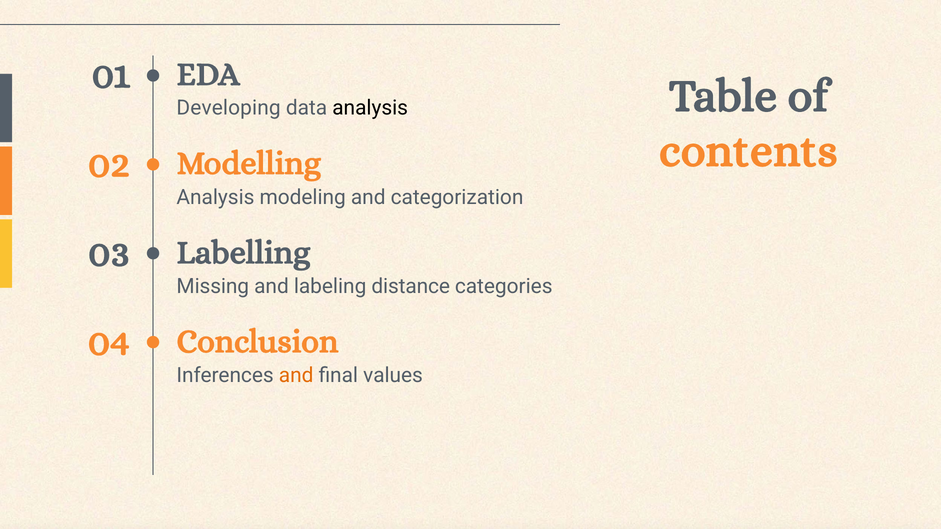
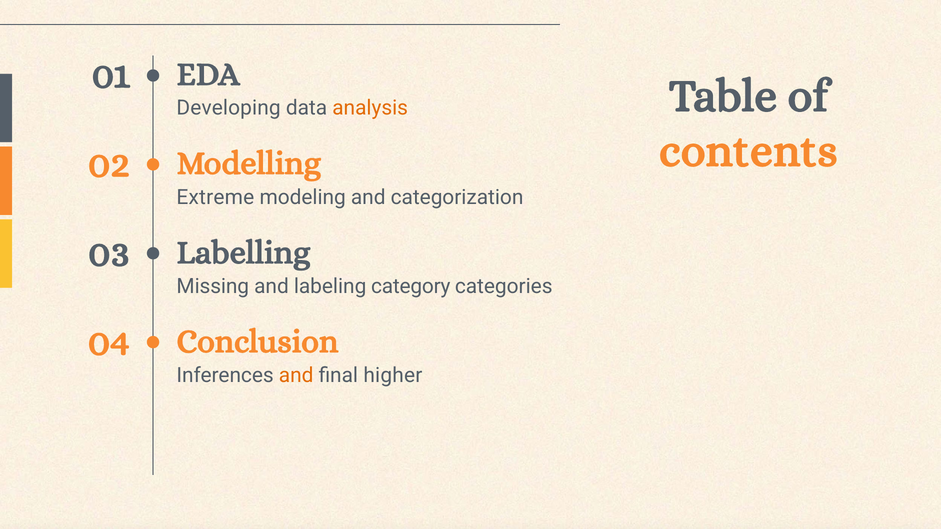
analysis colour: black -> orange (370, 108)
Analysis: Analysis -> Extreme (215, 197)
distance: distance -> category (411, 286)
values: values -> higher (393, 376)
